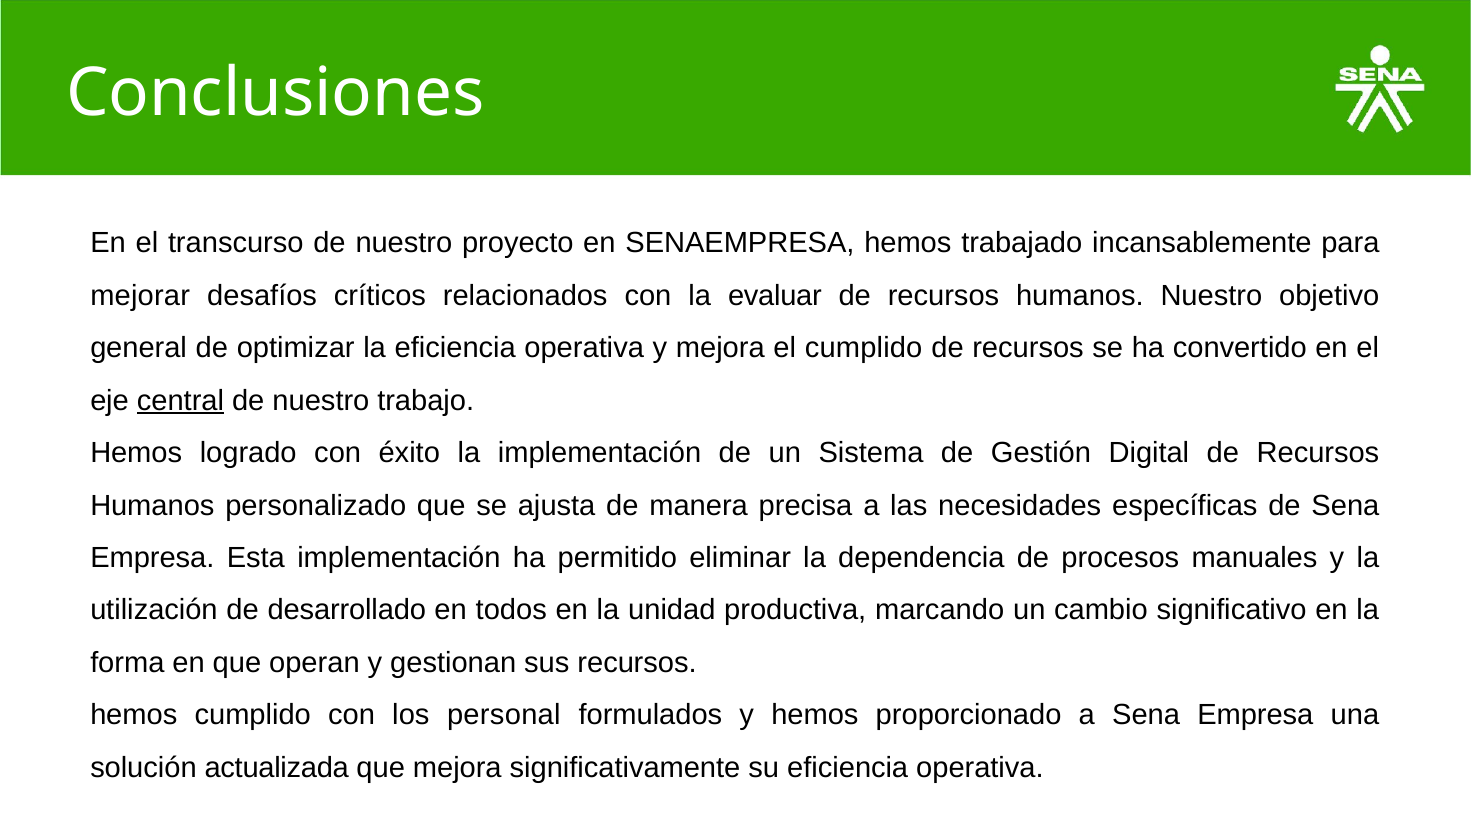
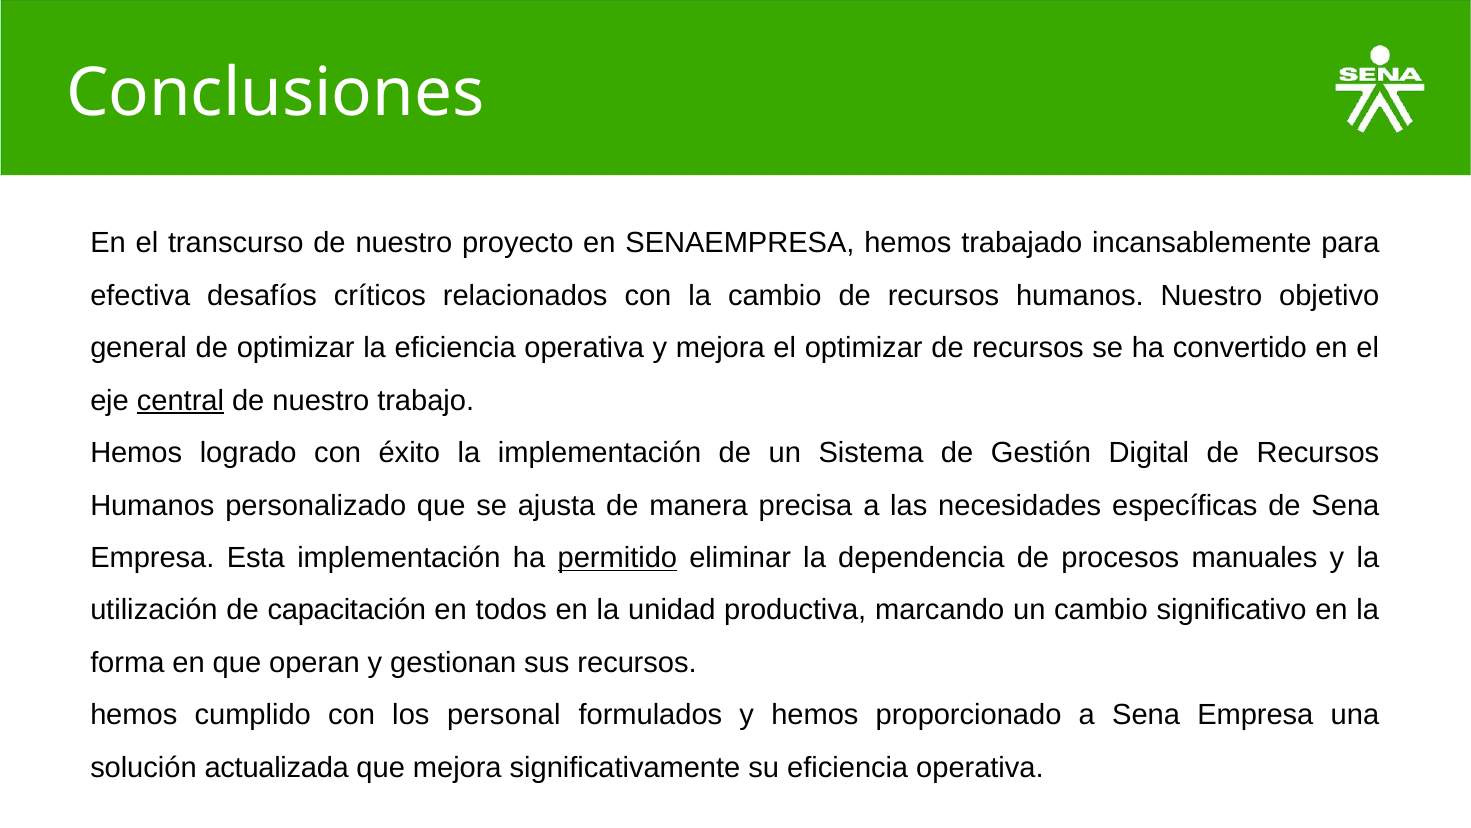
mejorar: mejorar -> efectiva (140, 296)
la evaluar: evaluar -> cambio (775, 296)
el cumplido: cumplido -> optimizar (864, 348)
permitido underline: none -> present (617, 557)
desarrollado: desarrollado -> capacitación (347, 610)
